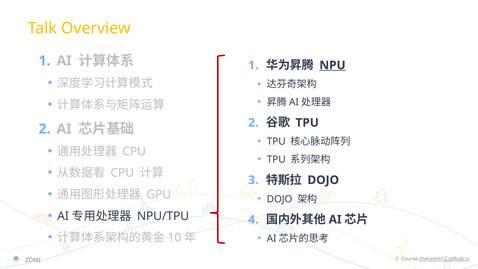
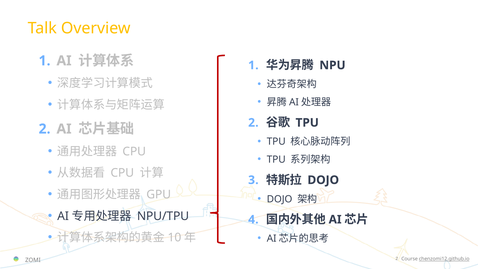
NPU underline: present -> none (332, 65)
